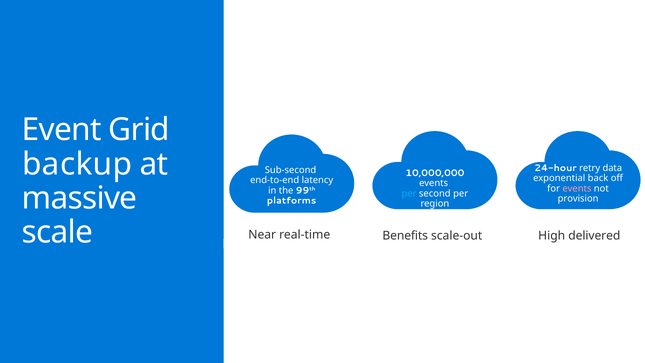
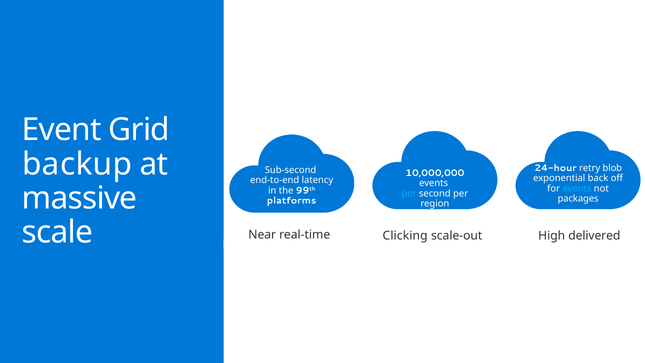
data: data -> blob (612, 168)
events colour: pink -> light blue (577, 188)
provision: provision -> packages (578, 199)
Benefits: Benefits -> Clicking (405, 235)
